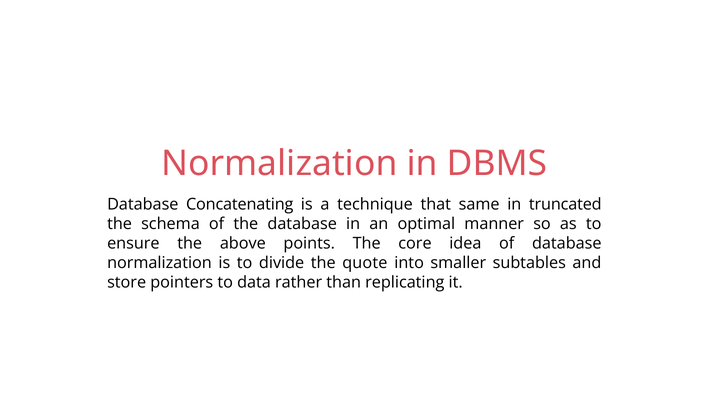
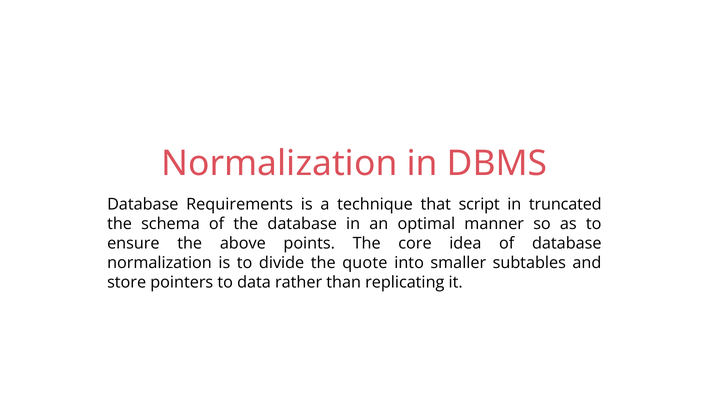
Concatenating: Concatenating -> Requirements (240, 204)
same: same -> script (479, 204)
